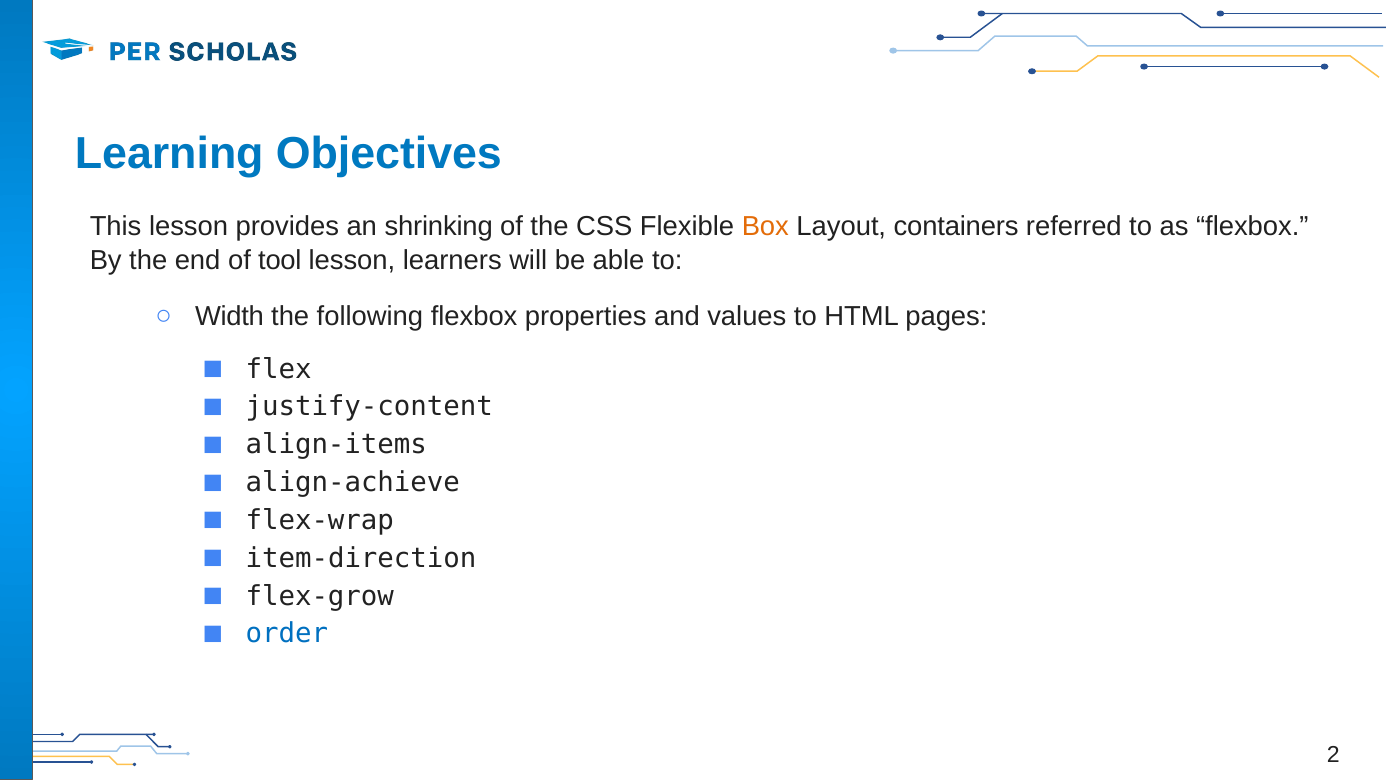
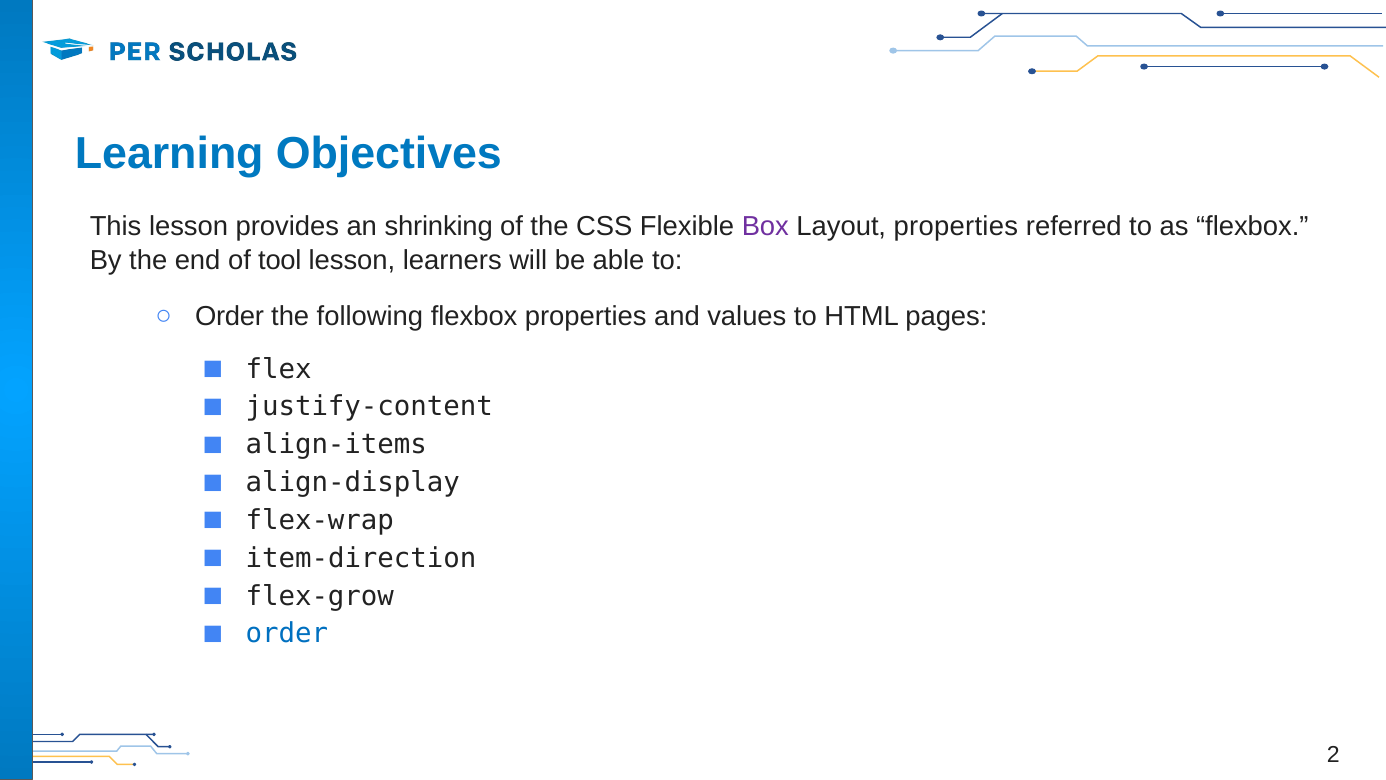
Box colour: orange -> purple (765, 226)
Layout containers: containers -> properties (956, 226)
Width: Width -> Order (230, 317)
align-achieve: align-achieve -> align-display (353, 482)
